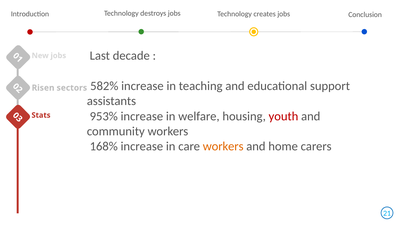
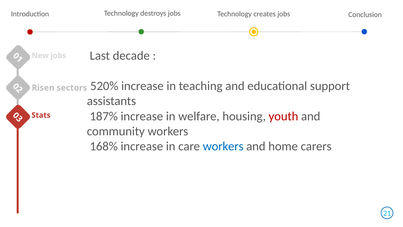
582%: 582% -> 520% (104, 86)
953%: 953% -> 187% (104, 116)
workers colour: orange -> blue (223, 146)
